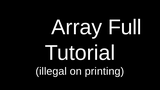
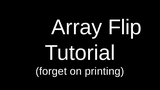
Full: Full -> Flip (125, 27)
illegal: illegal -> forget (51, 71)
